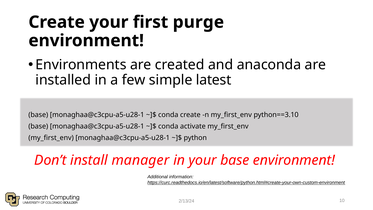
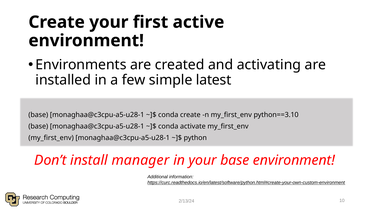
purge: purge -> active (198, 22)
anaconda: anaconda -> activating (269, 65)
